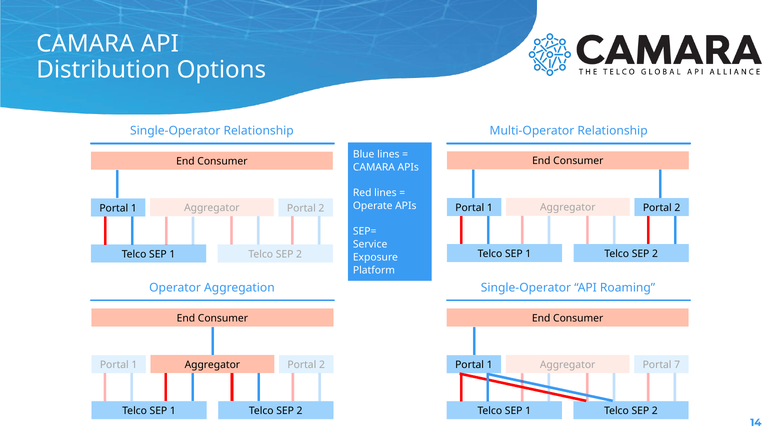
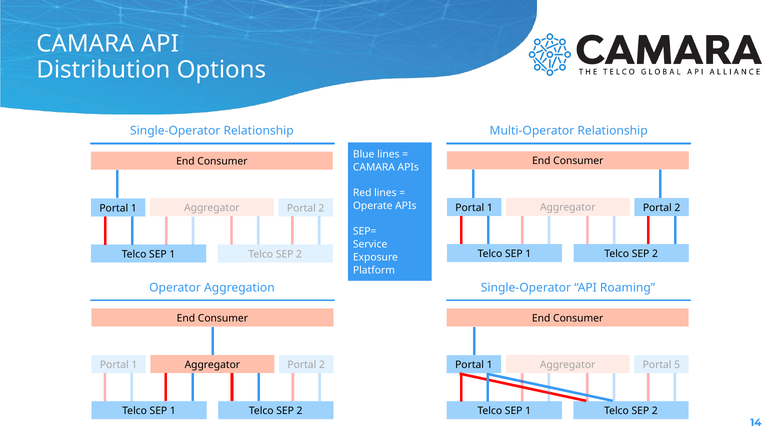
7: 7 -> 5 (677, 365)
